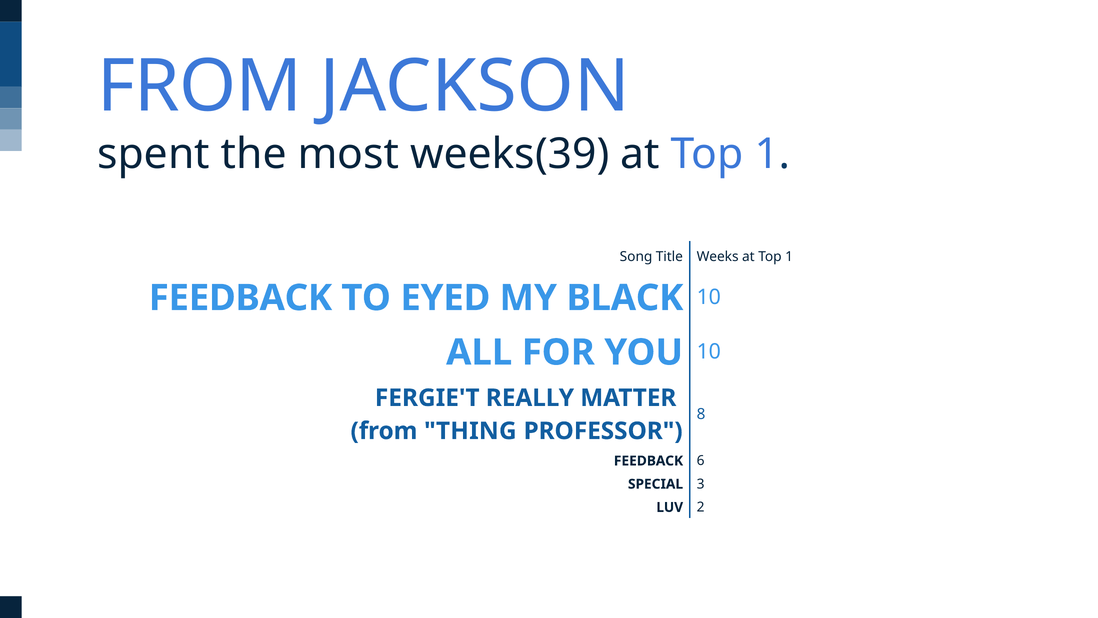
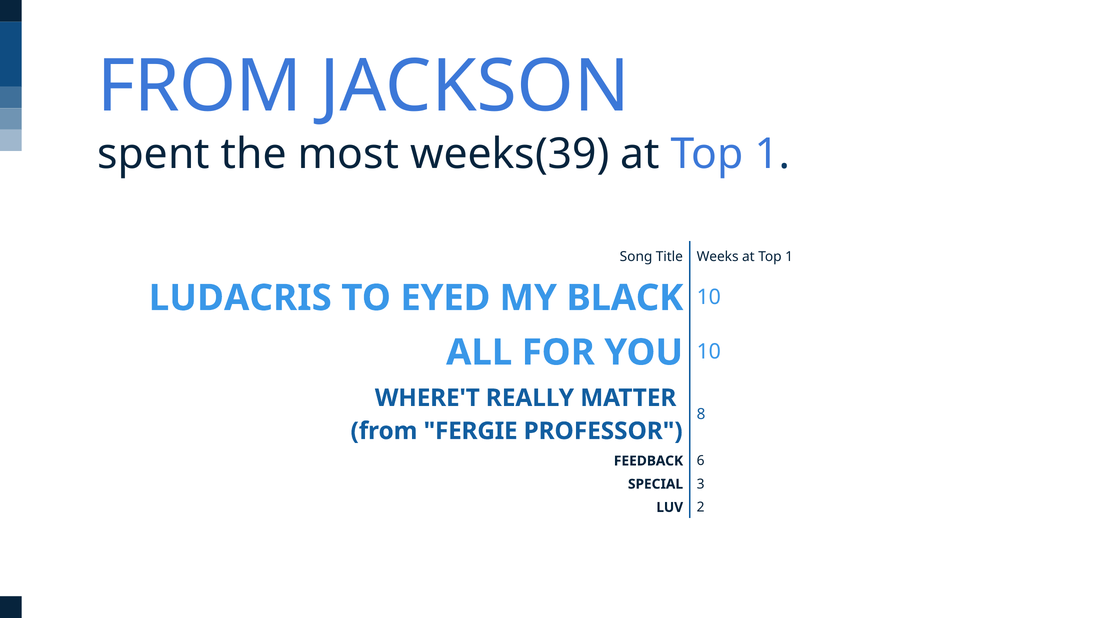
FEEDBACK: FEEDBACK -> LUDACRIS (240, 298)
FERGIE'T: FERGIE'T -> WHERE'T (427, 398)
THING: THING -> FERGIE (471, 431)
